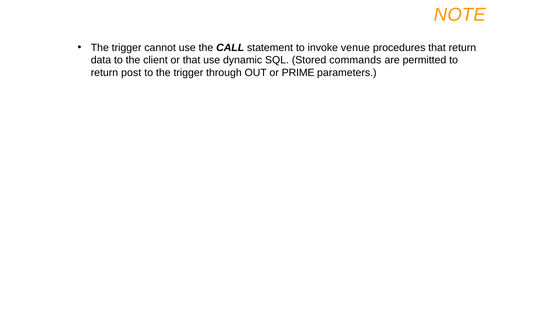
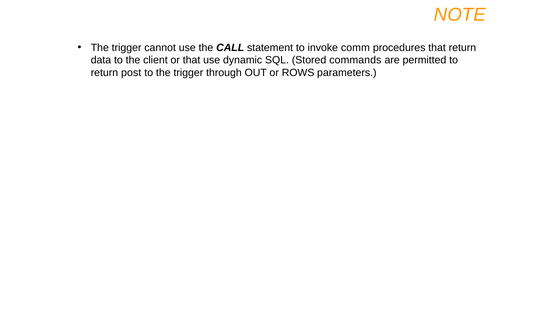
venue: venue -> comm (355, 48)
PRIME: PRIME -> ROWS (298, 73)
